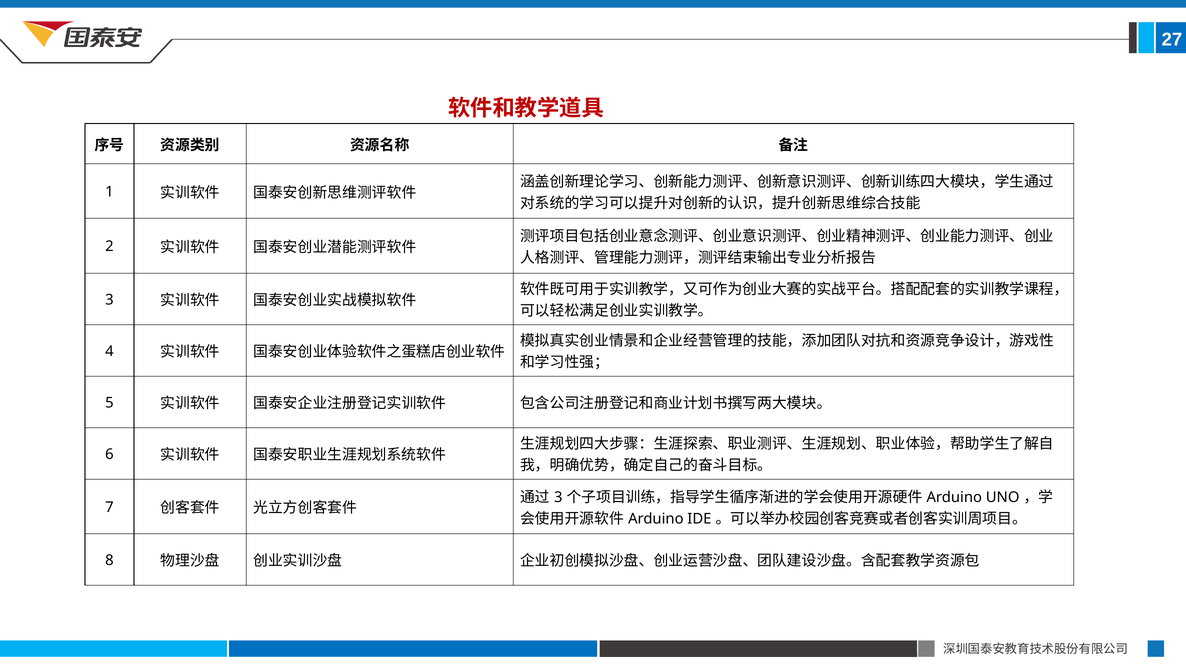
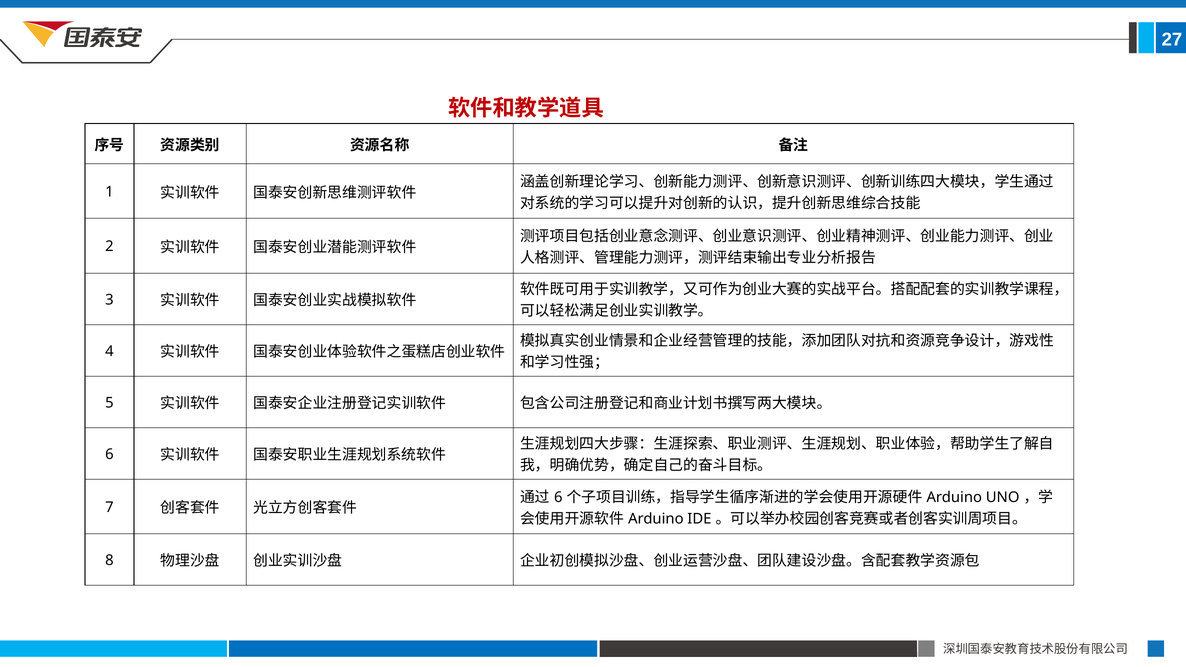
3: 3 -> 6 (558, 497)
